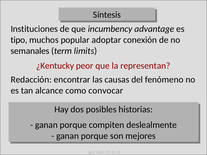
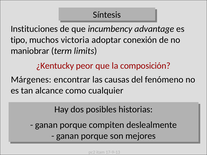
popular: popular -> victoria (75, 40)
semanales: semanales -> maniobrar (30, 51)
representan: representan -> composición (145, 66)
Redacción: Redacción -> Márgenes (31, 80)
convocar: convocar -> cualquier (106, 91)
